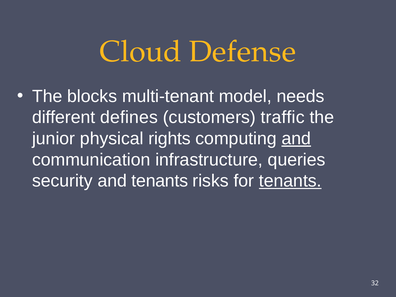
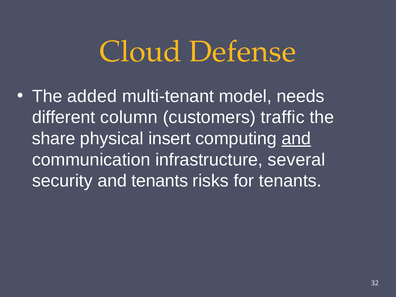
blocks: blocks -> added (92, 96)
defines: defines -> column (129, 117)
junior: junior -> share (54, 139)
rights: rights -> insert (170, 139)
queries: queries -> several (297, 160)
tenants underline: present -> none (290, 181)
